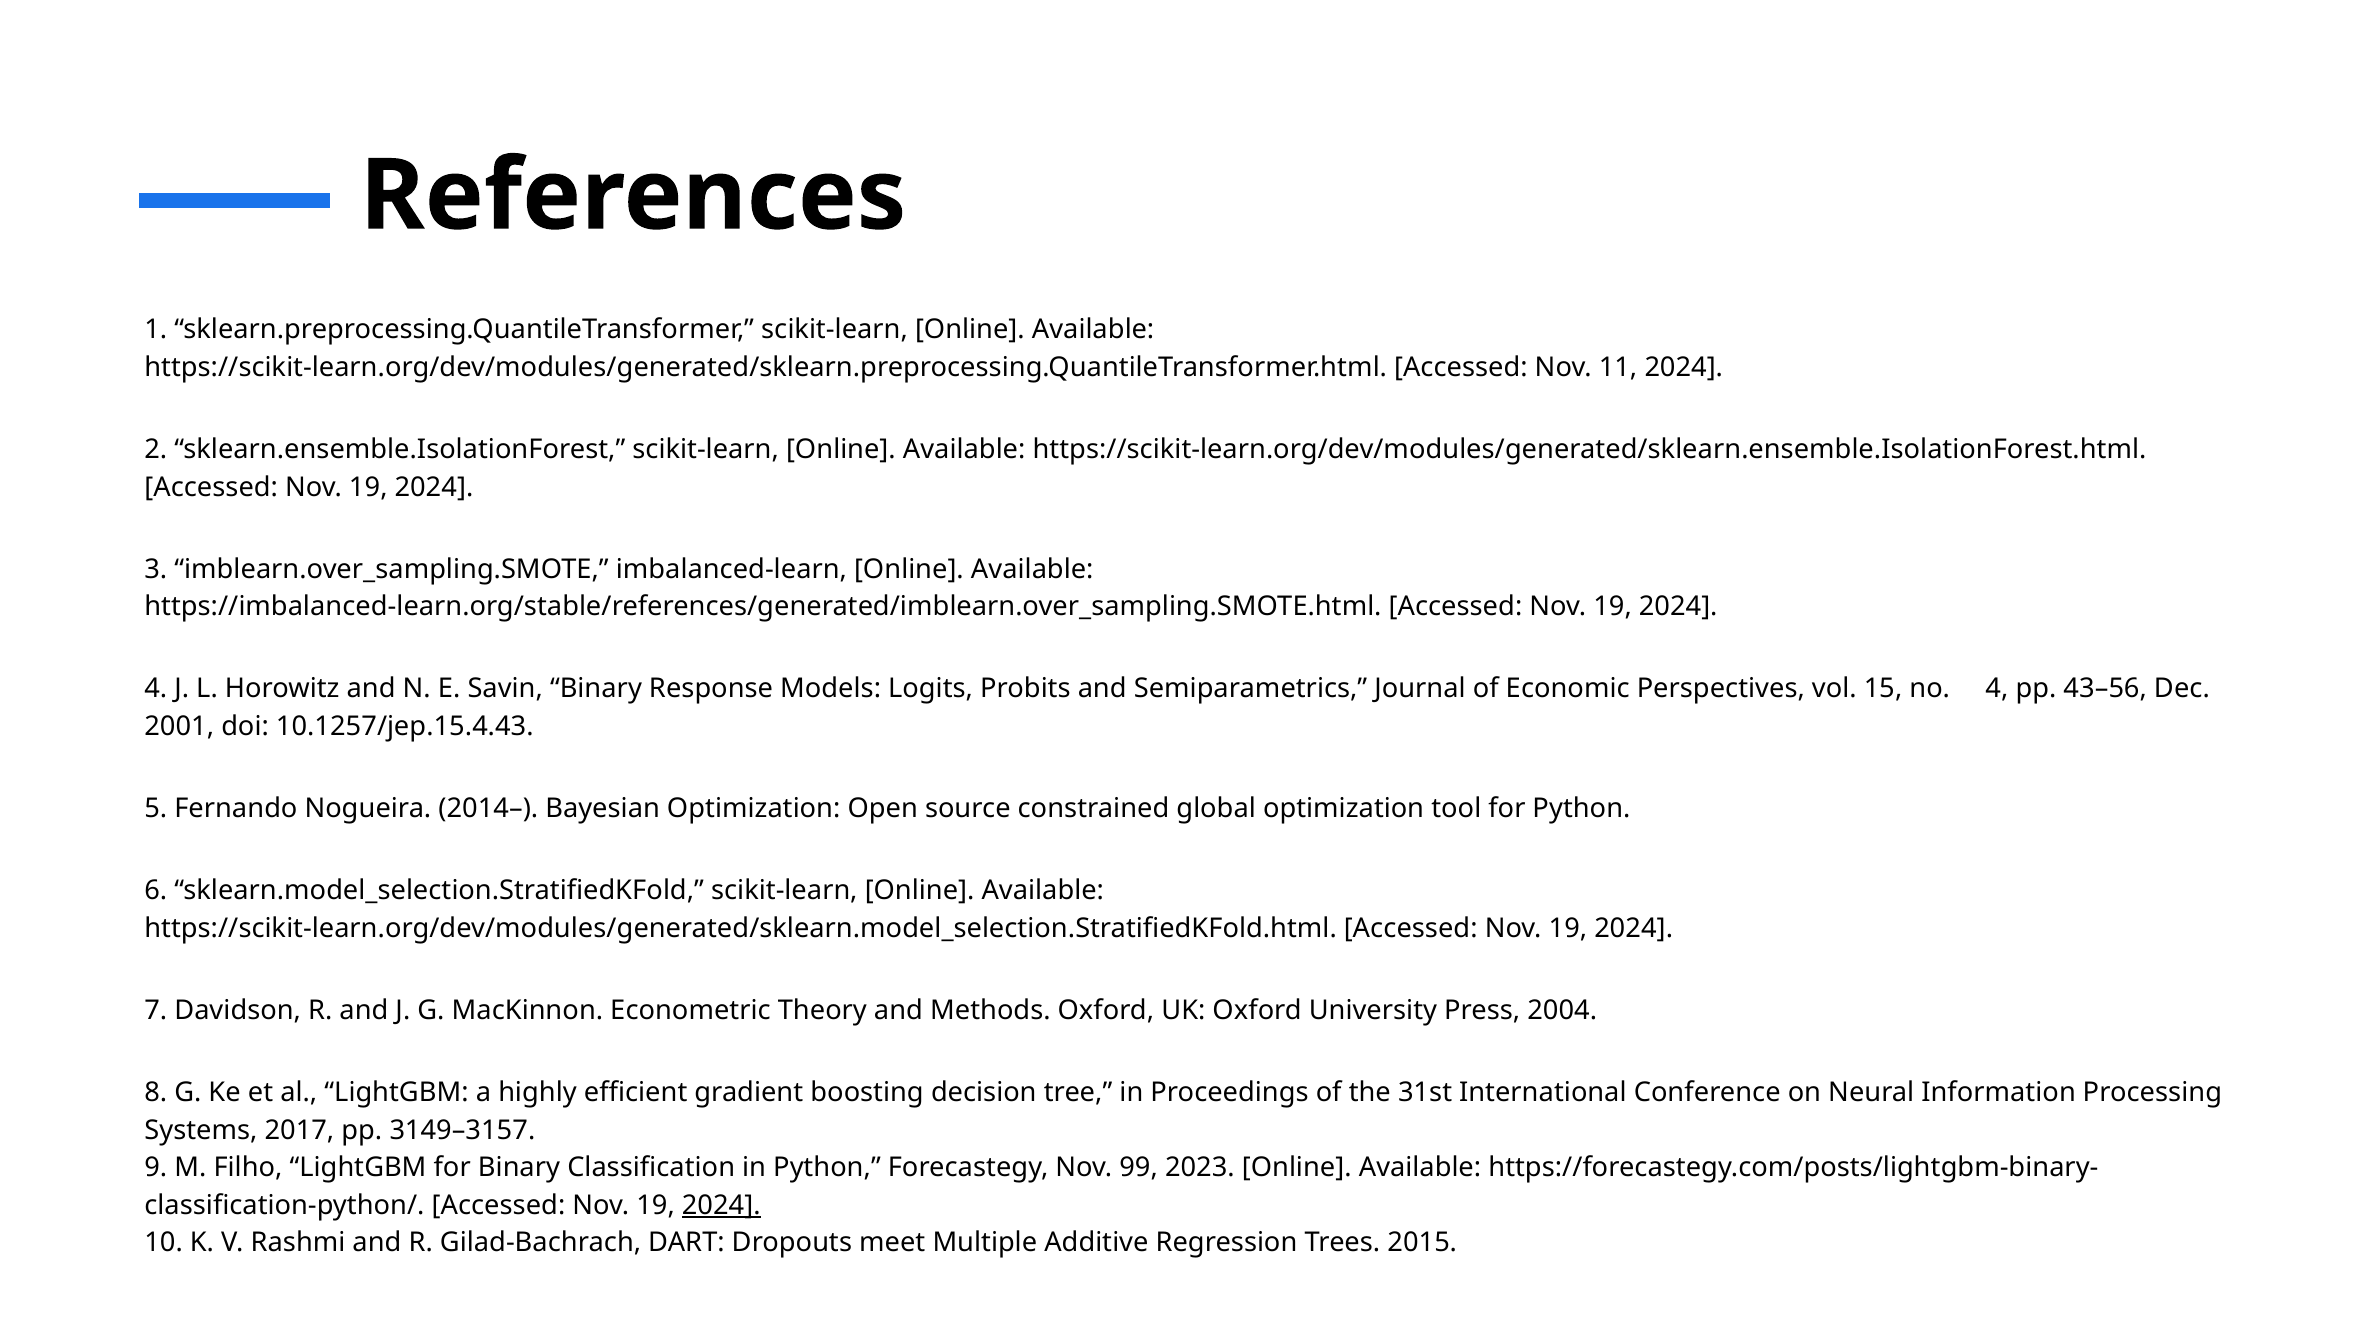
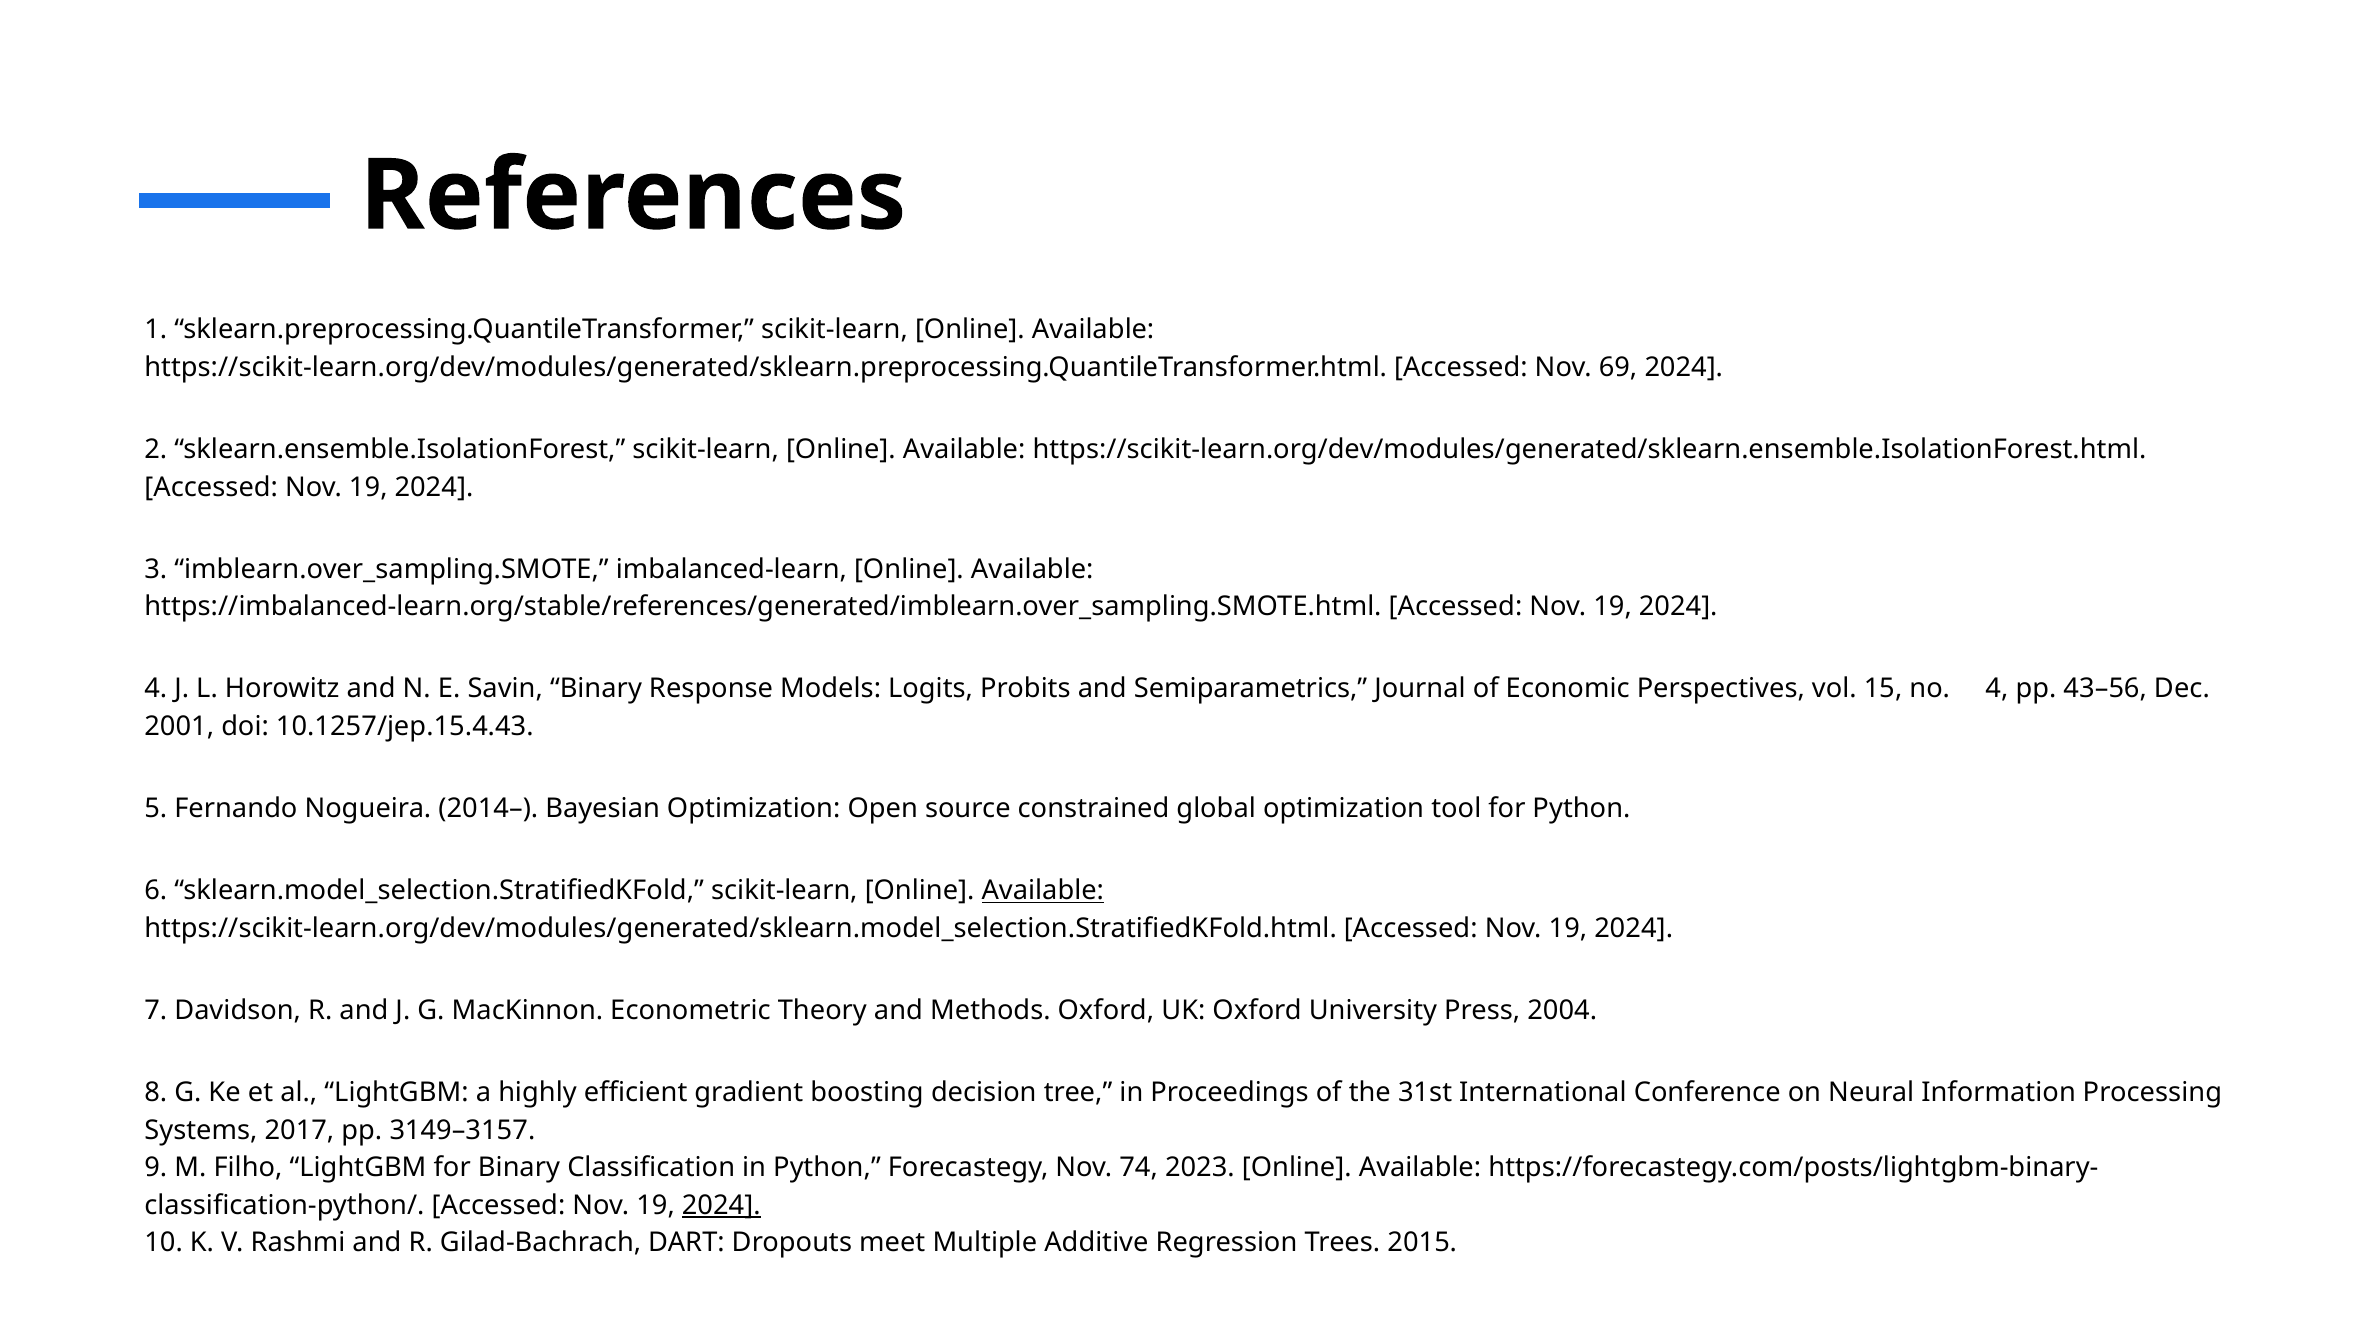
11: 11 -> 69 (1618, 368)
Available underline: none -> present (1043, 891)
99: 99 -> 74 (1139, 1168)
